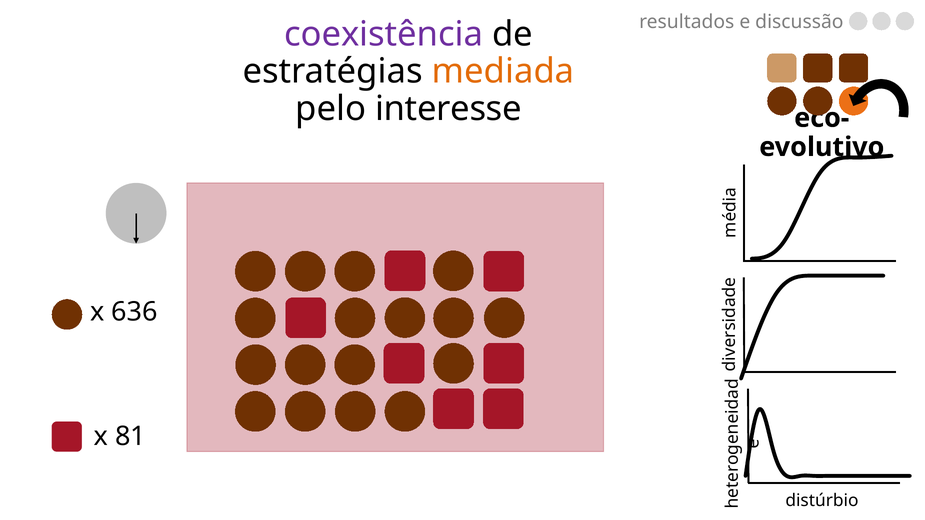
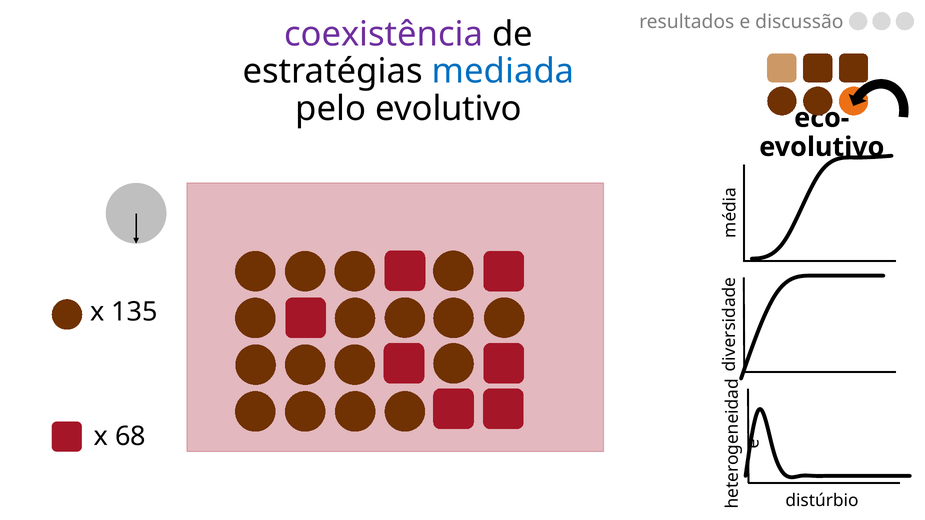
mediada colour: orange -> blue (503, 72)
pelo interesse: interesse -> evolutivo (448, 109)
636: 636 -> 135 (135, 312)
81: 81 -> 68 (130, 437)
